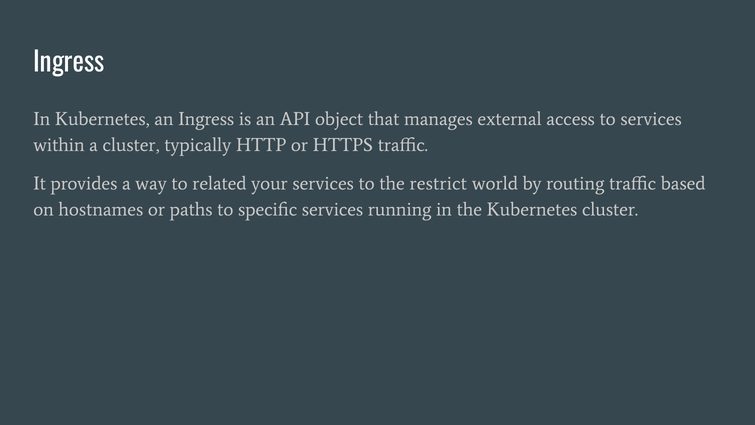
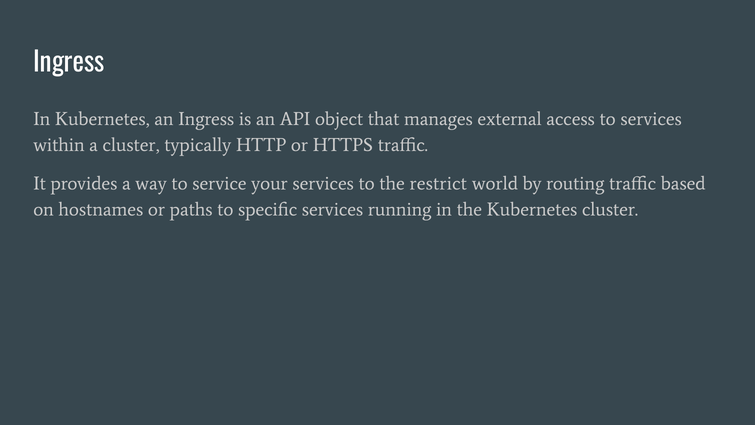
related: related -> service (219, 183)
